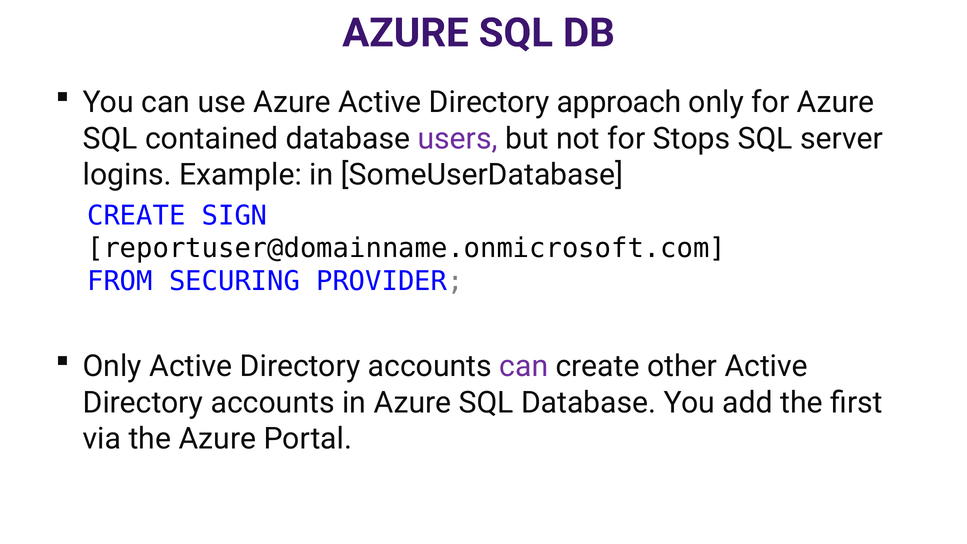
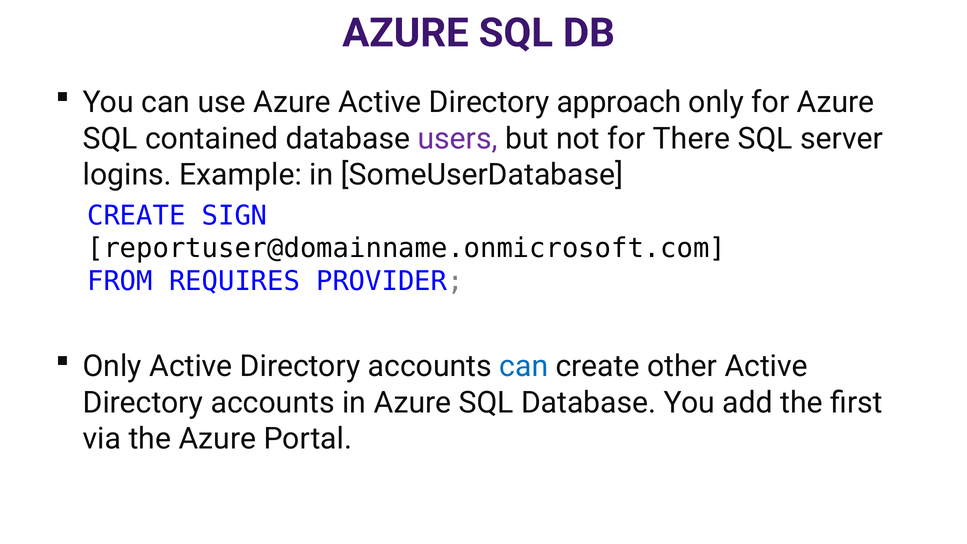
Stops: Stops -> There (691, 139)
SECURING: SECURING -> REQUIRES (235, 281)
can colour: purple -> blue (524, 366)
